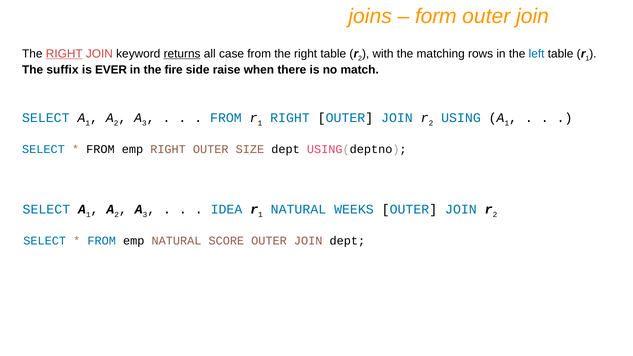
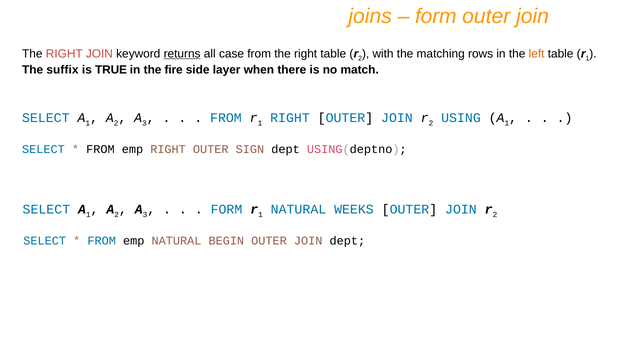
RIGHT underline: present -> none (64, 54)
left colour: blue -> orange (537, 54)
EVER: EVER -> TRUE (111, 70)
raise: raise -> layer (227, 70)
SIZE: SIZE -> SIGN (250, 149)
IDEA: IDEA -> FORM (226, 210)
SCORE: SCORE -> BEGIN (226, 241)
